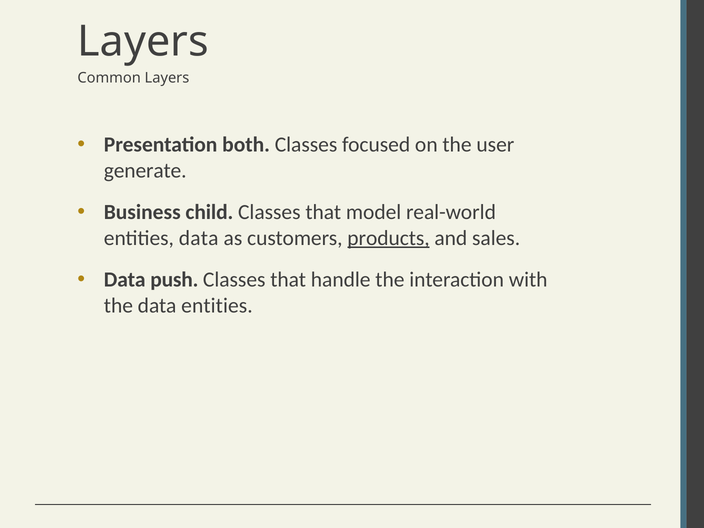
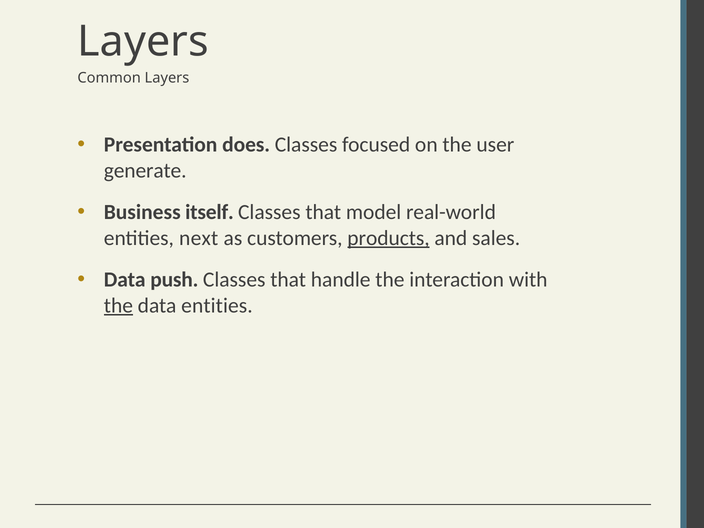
both: both -> does (246, 145)
child: child -> itself (209, 212)
entities data: data -> next (199, 238)
the underline: none -> present (118, 306)
